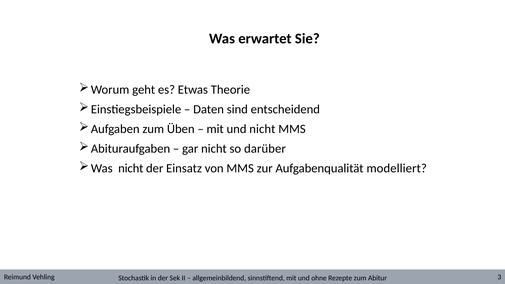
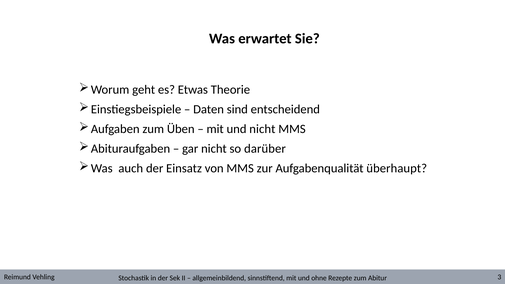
Was nicht: nicht -> auch (131, 169)
modelliert: modelliert -> überhaupt (397, 169)
